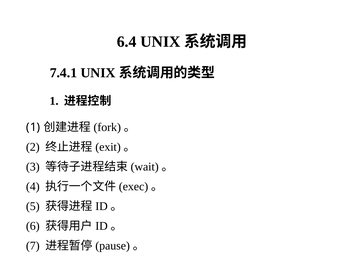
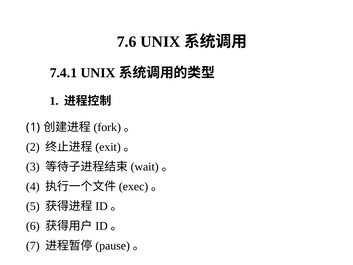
6.4: 6.4 -> 7.6 (127, 42)
